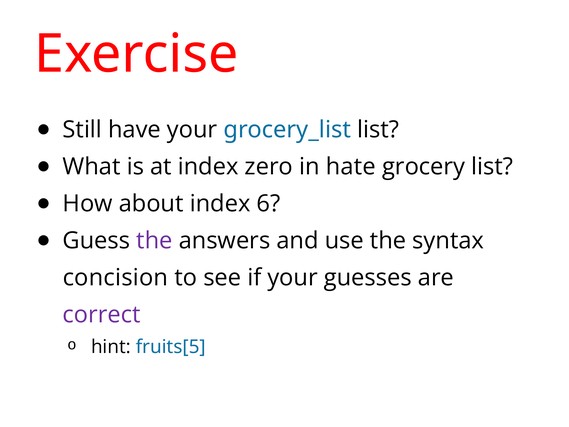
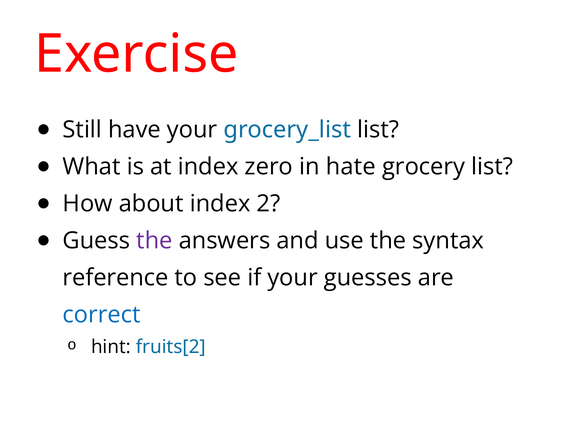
6: 6 -> 2 (268, 204)
concision: concision -> reference (116, 278)
correct colour: purple -> blue (102, 315)
fruits[5: fruits[5 -> fruits[2 (171, 347)
